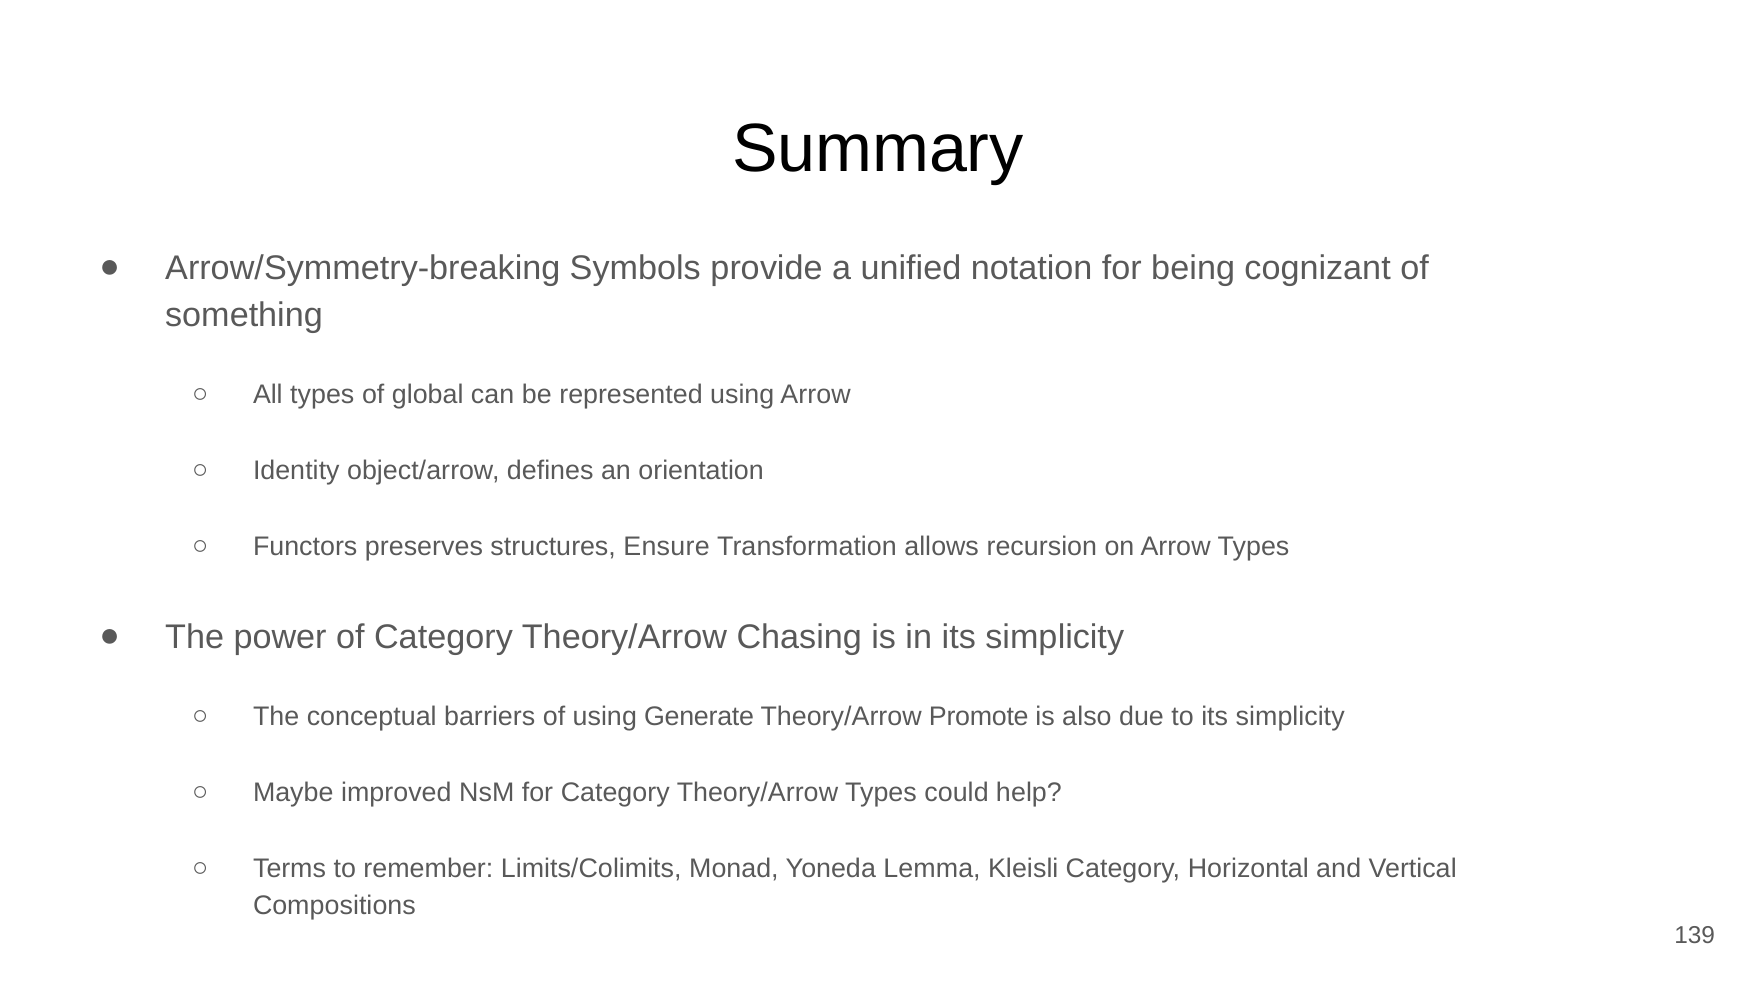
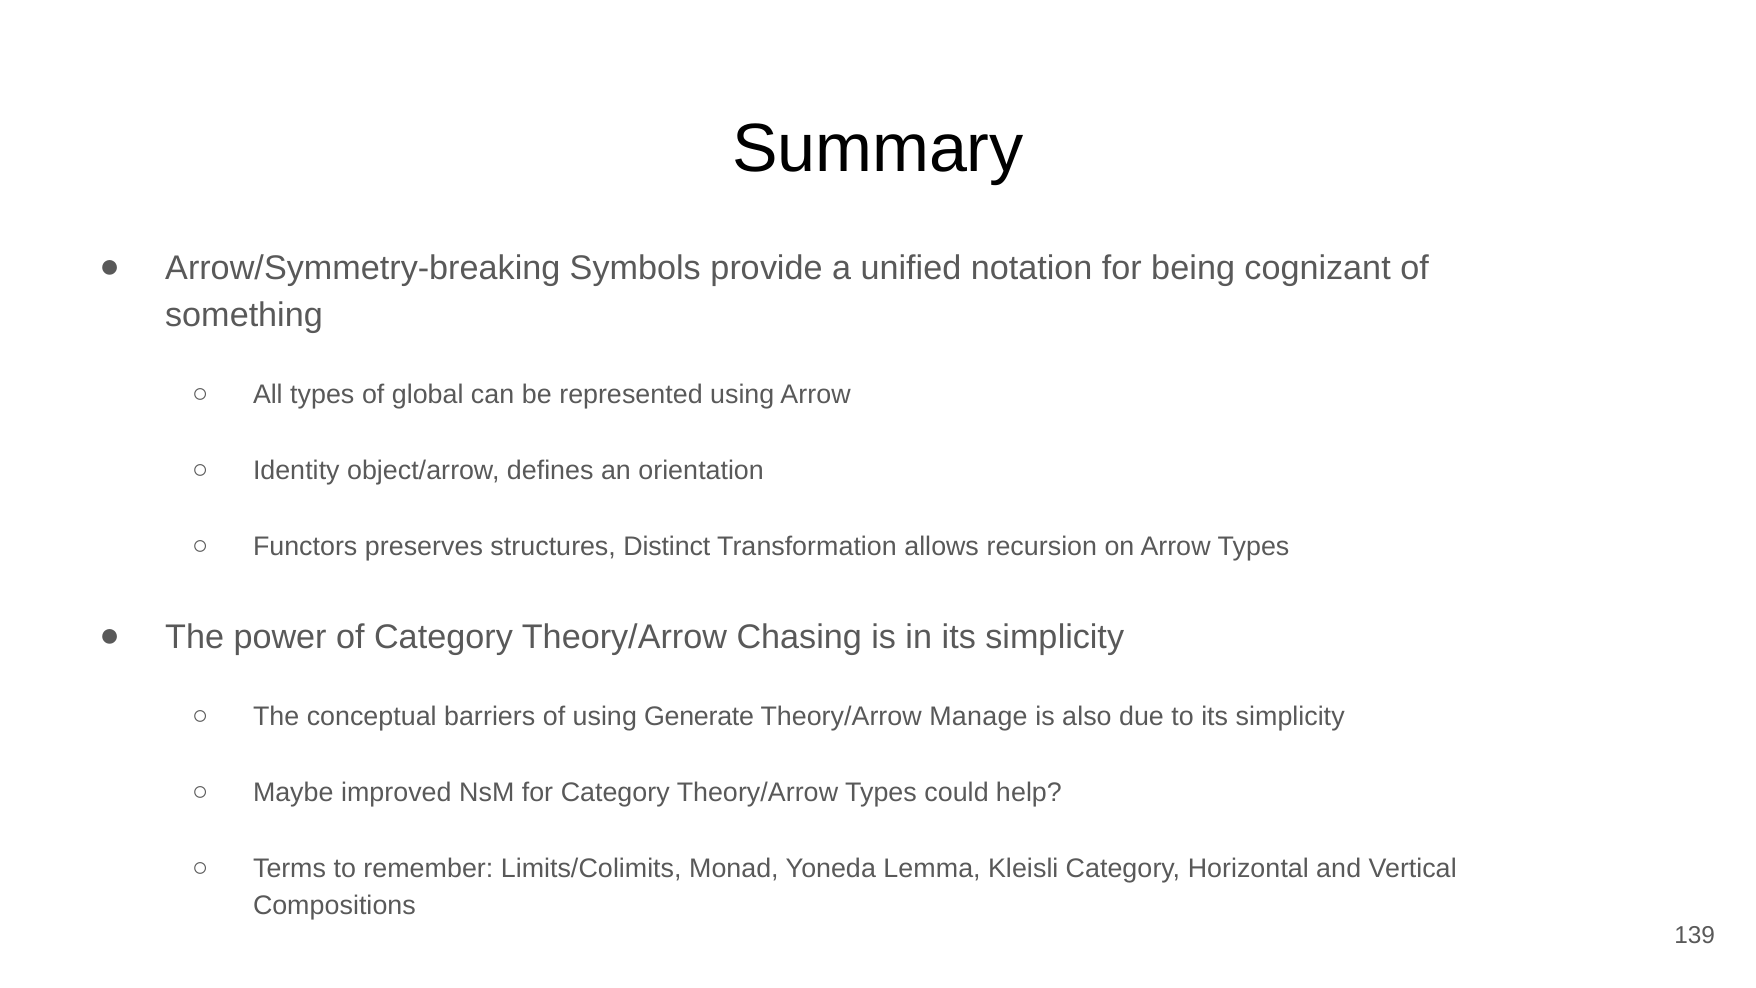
Ensure: Ensure -> Distinct (667, 547)
Promote: Promote -> Manage (979, 717)
